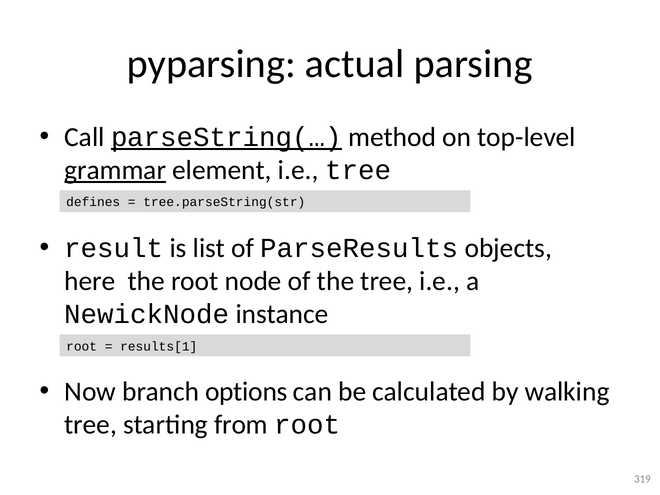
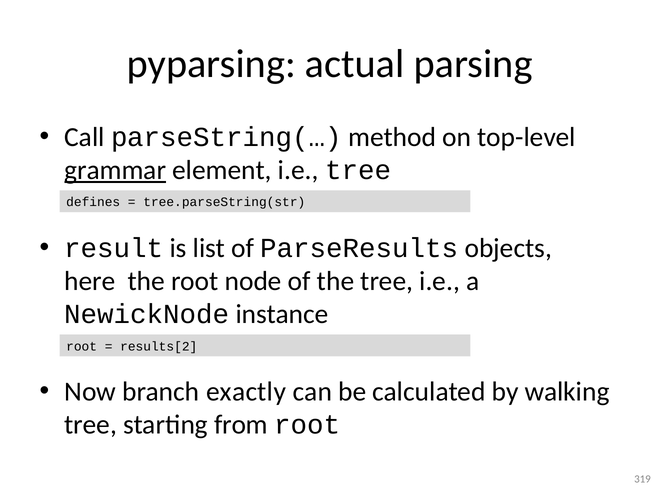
parseString(… underline: present -> none (226, 137)
results[1: results[1 -> results[2 (159, 346)
options: options -> exactly (246, 392)
